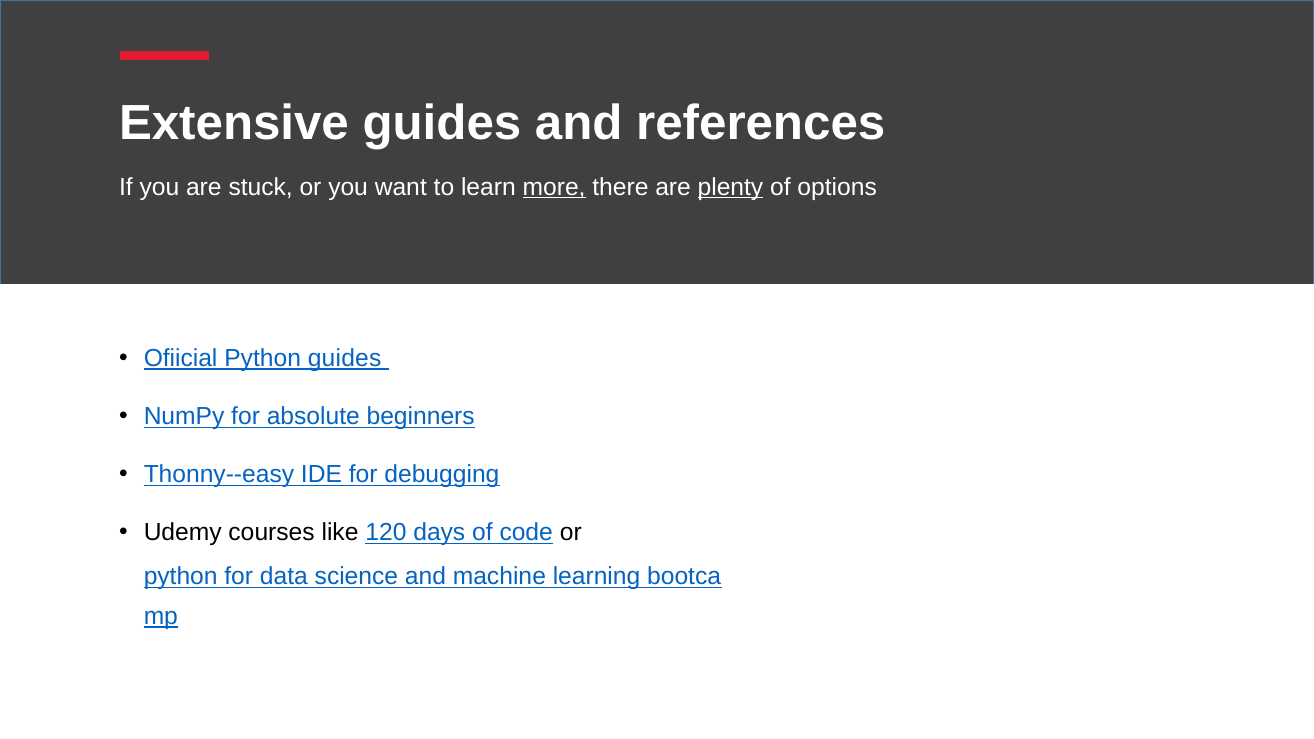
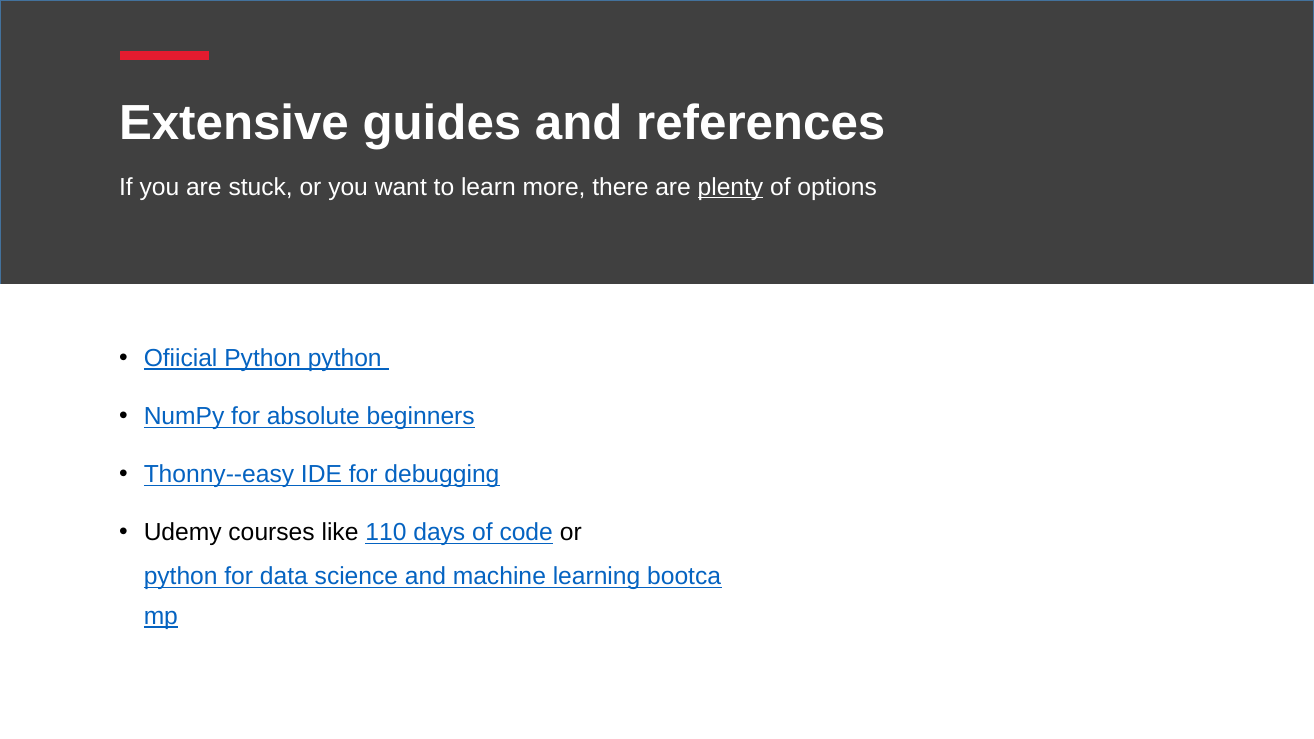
more underline: present -> none (554, 187)
Python guides: guides -> python (345, 358)
120: 120 -> 110 (386, 532)
